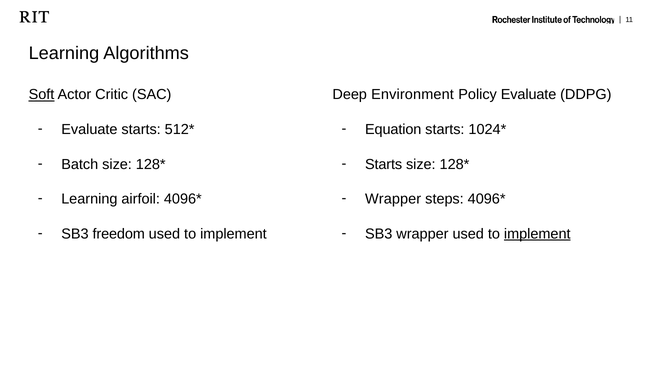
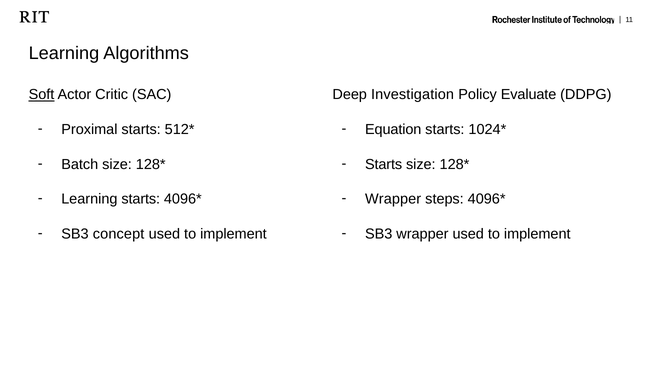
Environment: Environment -> Investigation (413, 95)
Evaluate: Evaluate -> Proximal (89, 129)
Learning airfoil: airfoil -> starts (141, 199)
freedom: freedom -> concept (119, 234)
implement underline: present -> none (537, 234)
